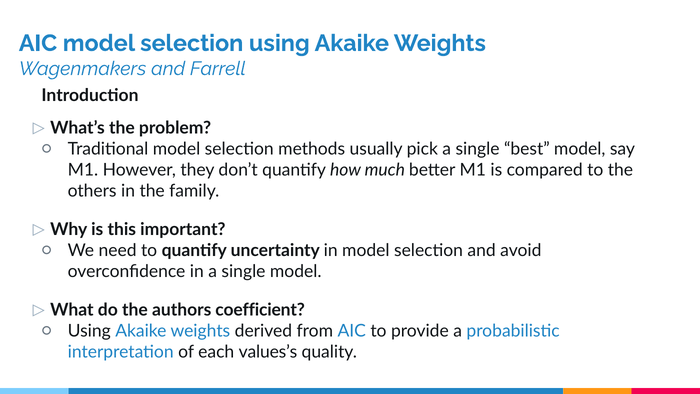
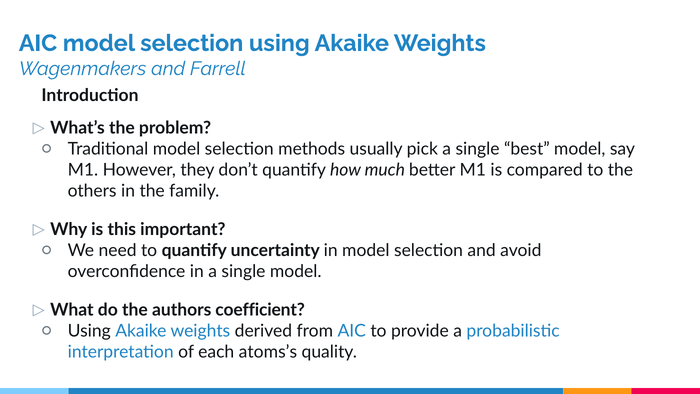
values’s: values’s -> atoms’s (268, 352)
